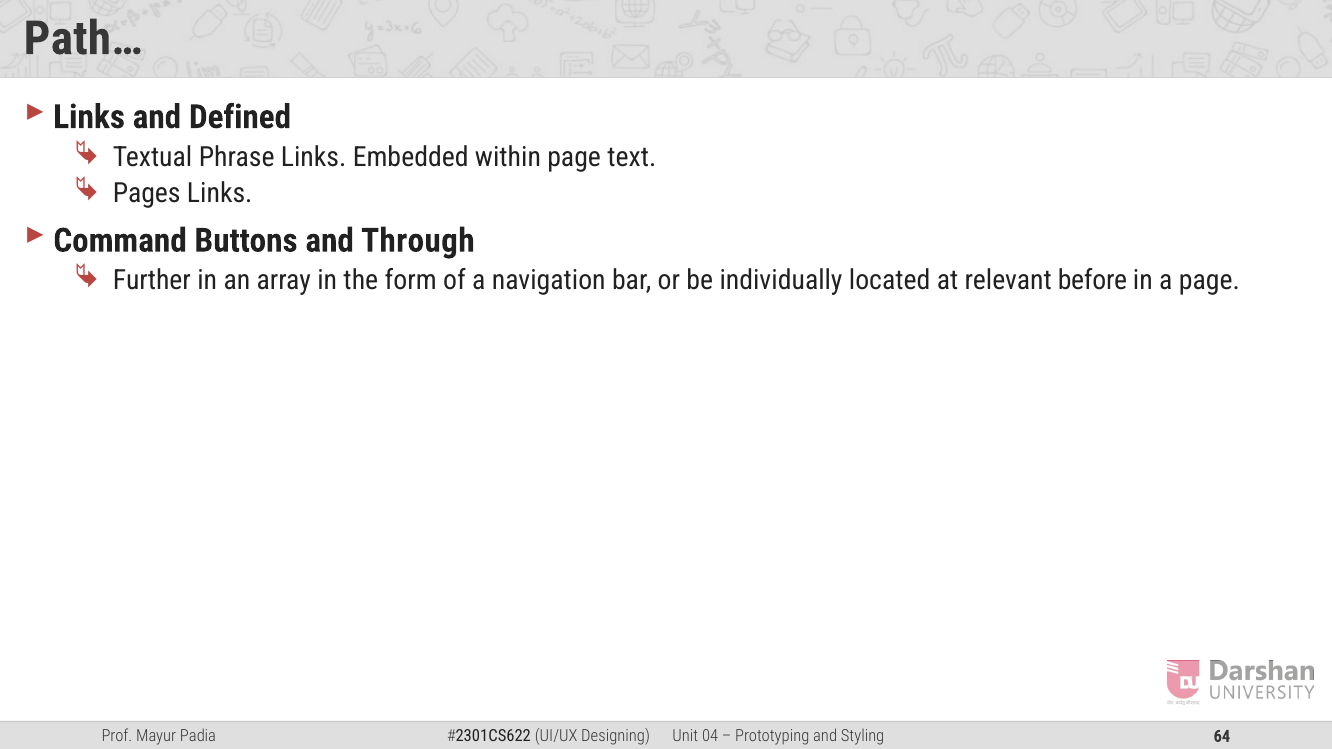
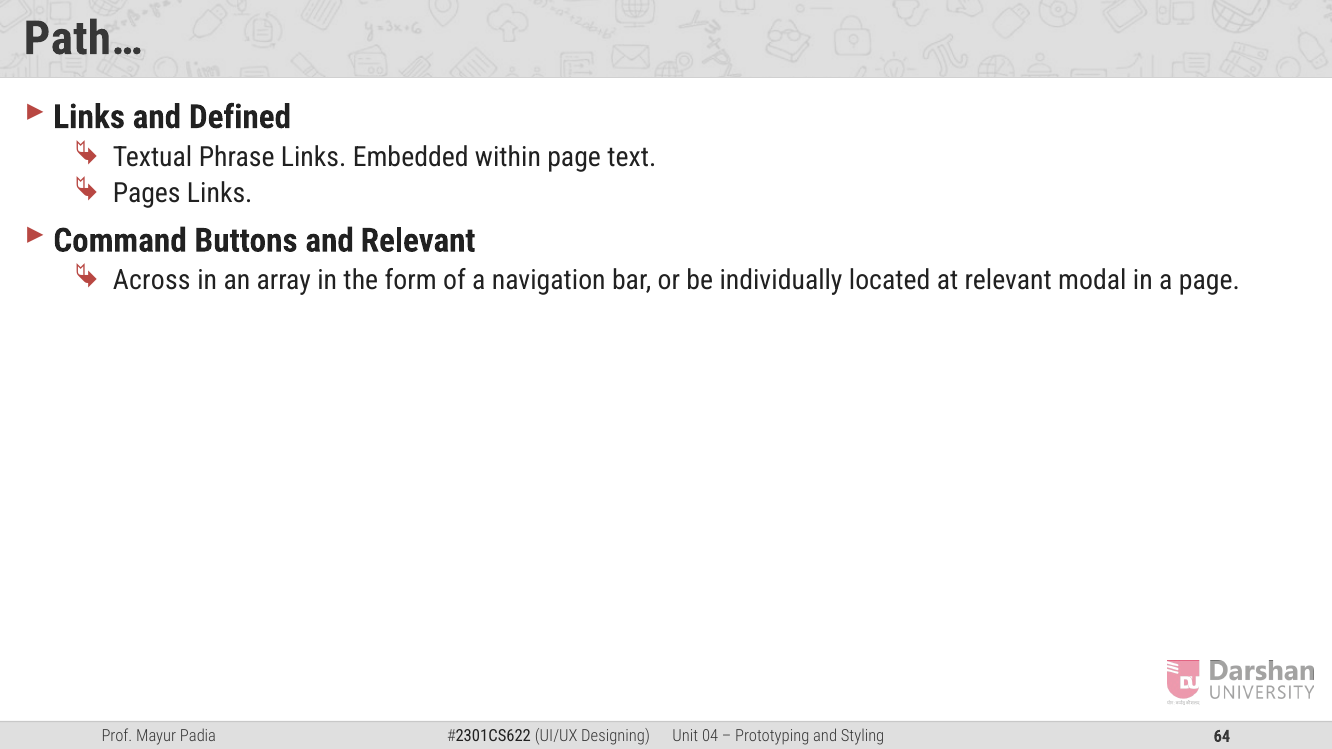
and Through: Through -> Relevant (418, 241)
Further: Further -> Across (152, 281)
before: before -> modal (1092, 281)
